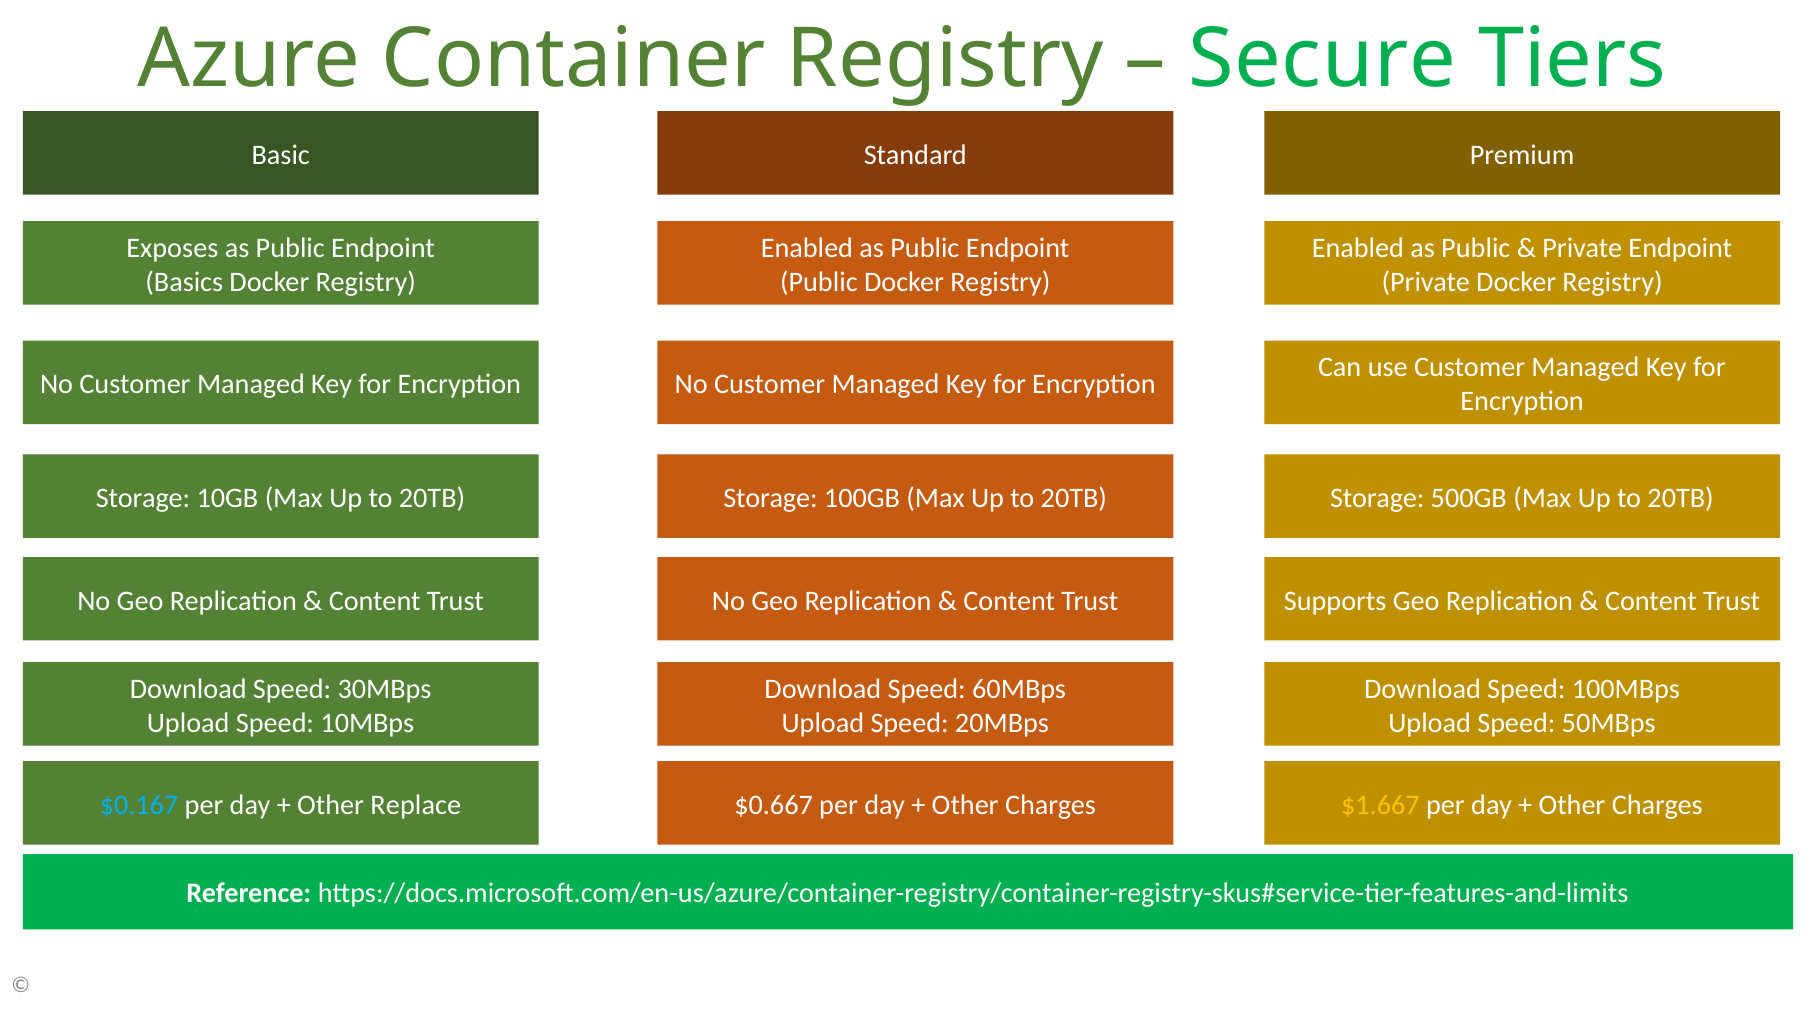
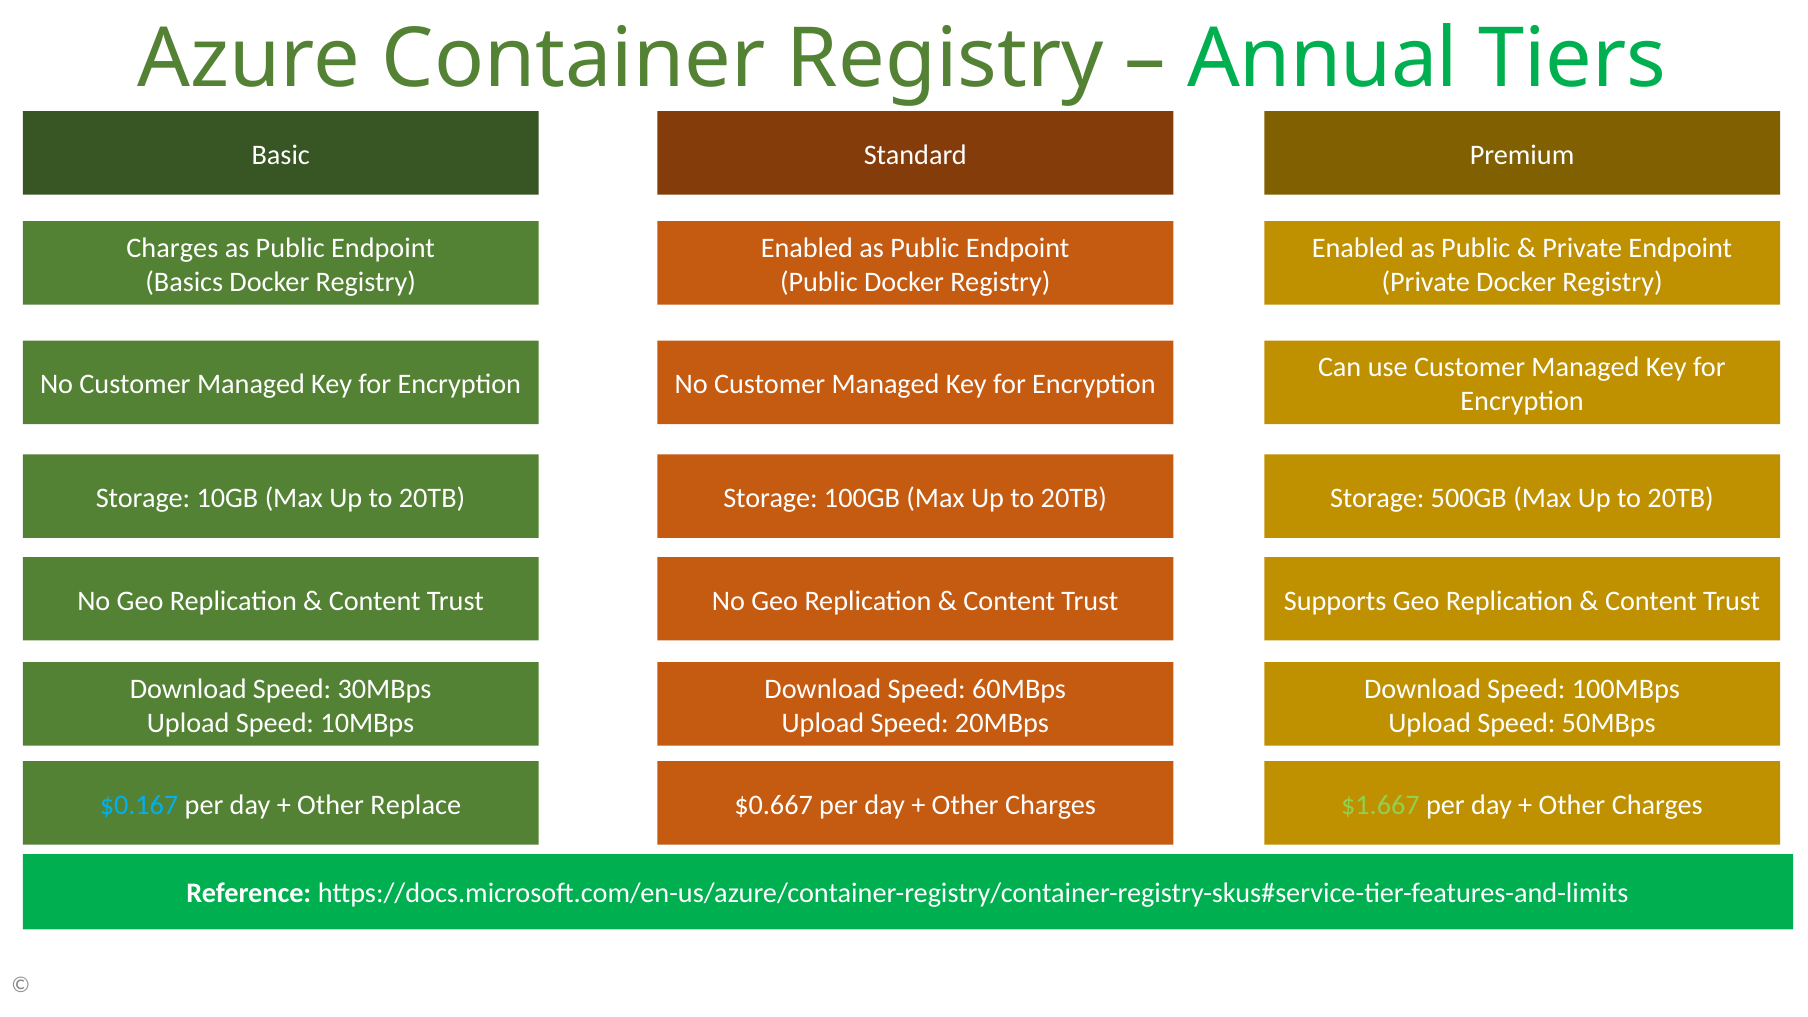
Secure: Secure -> Annual (1323, 59)
Exposes: Exposes -> Charges (172, 248)
$1.667 colour: yellow -> light green (1380, 805)
